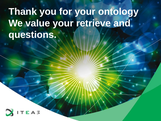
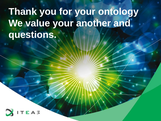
retrieve: retrieve -> another (94, 23)
